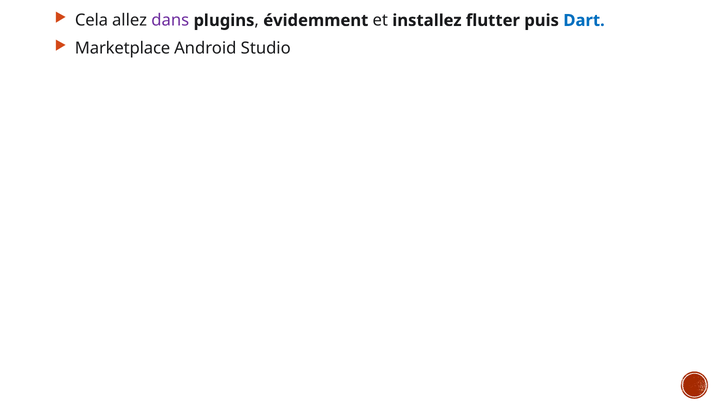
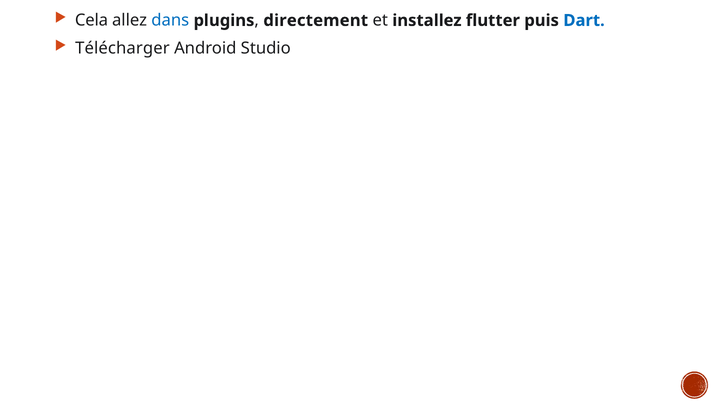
dans colour: purple -> blue (170, 20)
évidemment: évidemment -> directement (316, 20)
Marketplace: Marketplace -> Télécharger (122, 48)
